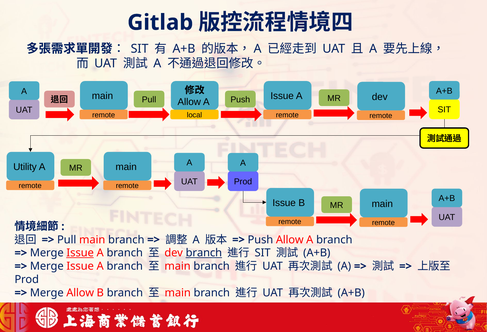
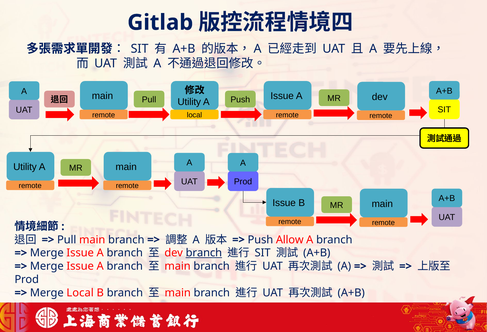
Allow: Allow -> Utility (189, 102)
Issue underline: present -> none (80, 252)
Merge Allow: Allow -> Local (80, 292)
